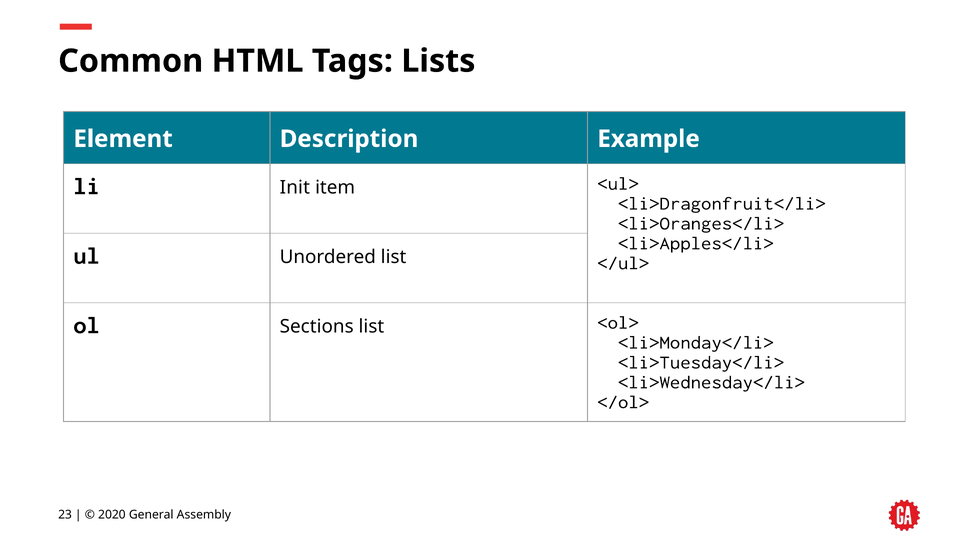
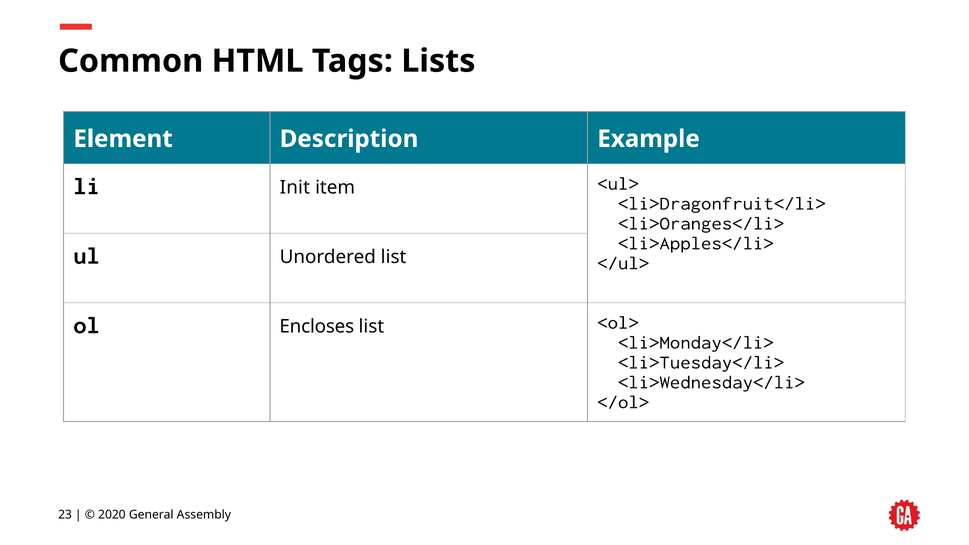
Sections: Sections -> Encloses (317, 326)
